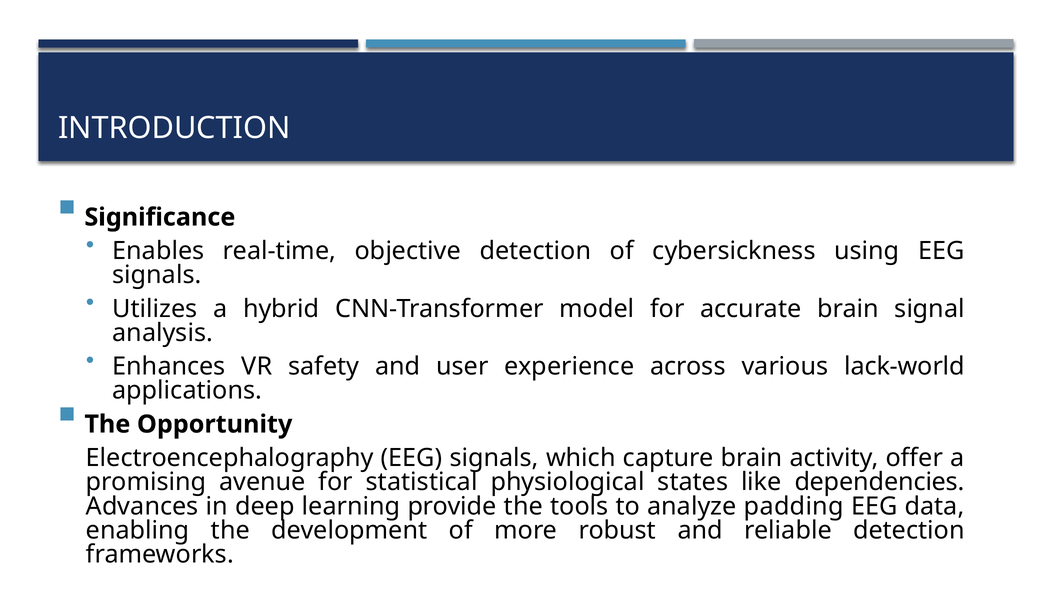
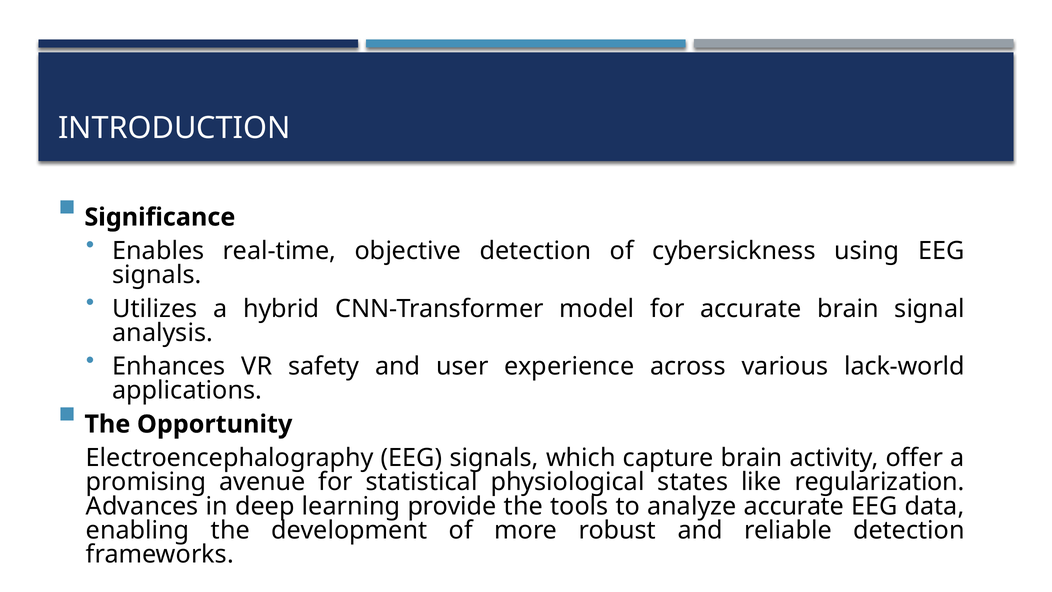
dependencies: dependencies -> regularization (880, 482)
analyze padding: padding -> accurate (794, 506)
